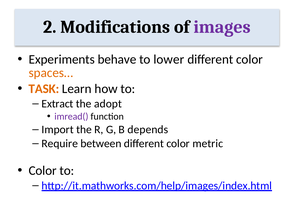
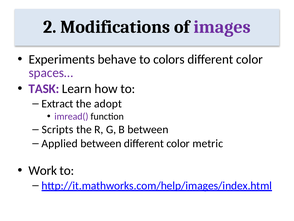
lower: lower -> colors (169, 59)
spaces… colour: orange -> purple (51, 73)
TASK colour: orange -> purple (44, 89)
Import: Import -> Scripts (58, 129)
B depends: depends -> between (148, 129)
Require: Require -> Applied (60, 143)
Color: Color -> Work (43, 170)
